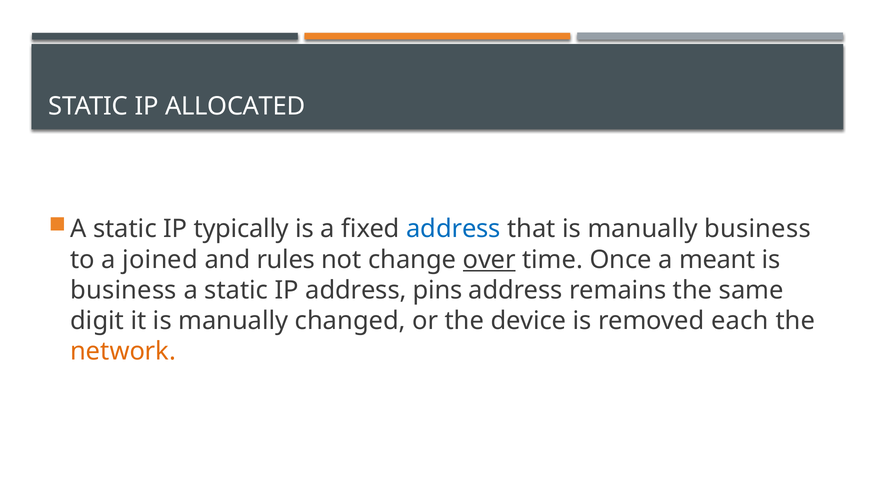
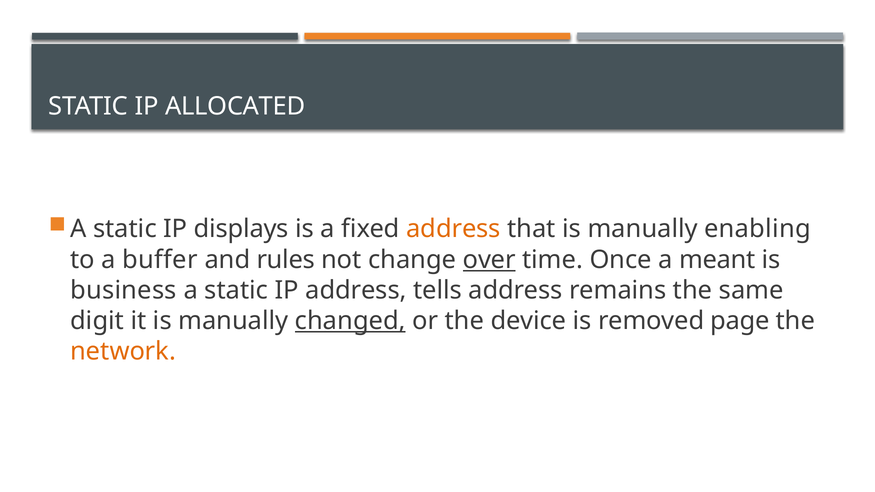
typically: typically -> displays (241, 229)
address colour: blue -> orange (453, 229)
manually business: business -> enabling (758, 229)
joined: joined -> buffer (160, 260)
pins: pins -> tells (438, 290)
changed underline: none -> present (350, 321)
each: each -> page (740, 321)
